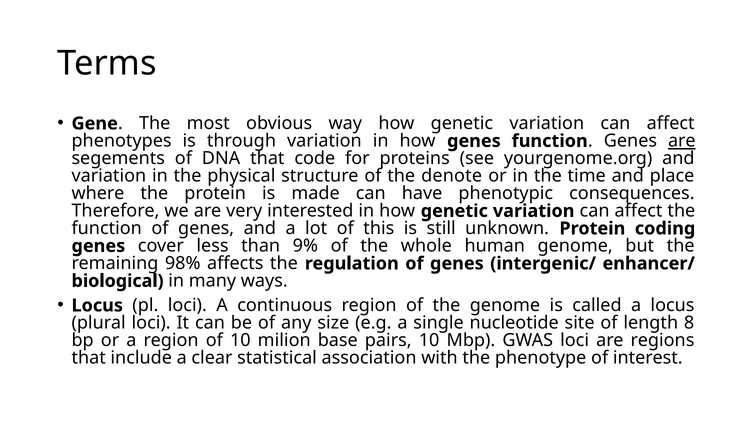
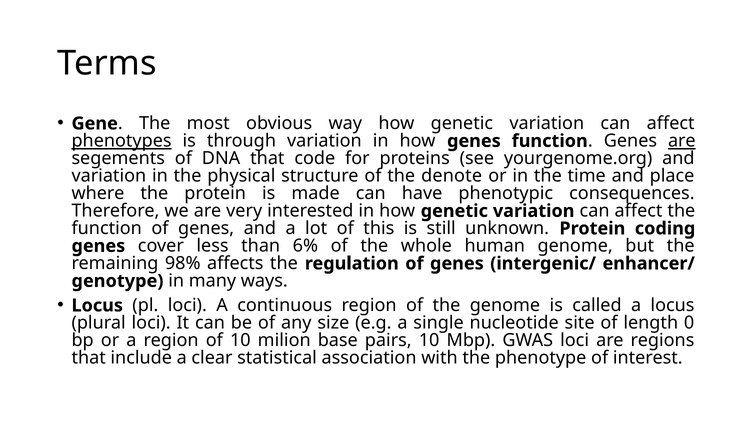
phenotypes underline: none -> present (122, 141)
9%: 9% -> 6% (305, 246)
biological: biological -> genotype (118, 281)
8: 8 -> 0 (689, 323)
